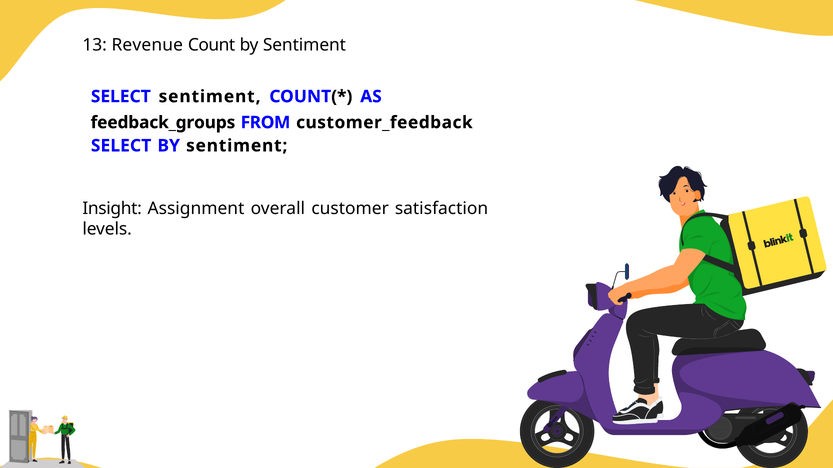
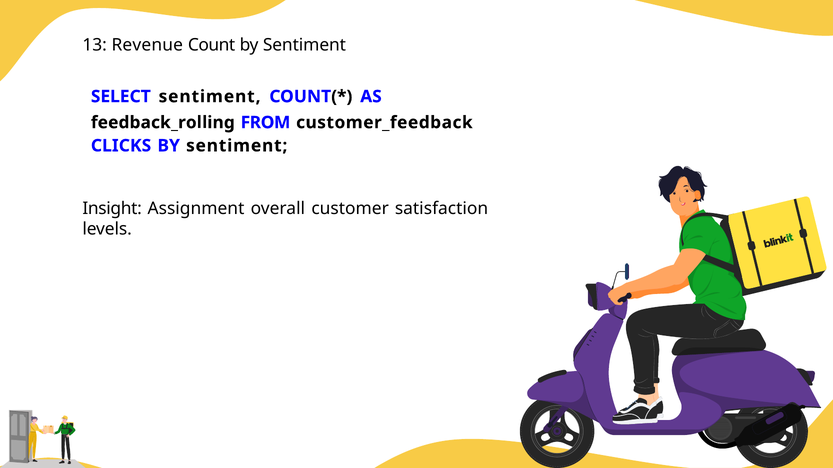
feedback_groups: feedback_groups -> feedback_rolling (163, 123)
SELECT: SELECT -> CLICKS (121, 146)
